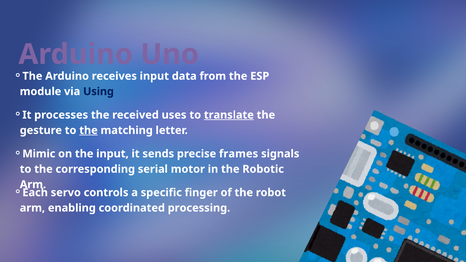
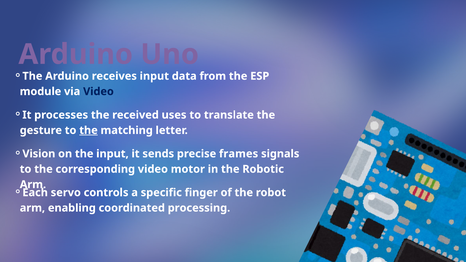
via Using: Using -> Video (98, 92)
translate underline: present -> none (229, 115)
Mimic: Mimic -> Vision (39, 154)
corresponding serial: serial -> video (153, 169)
